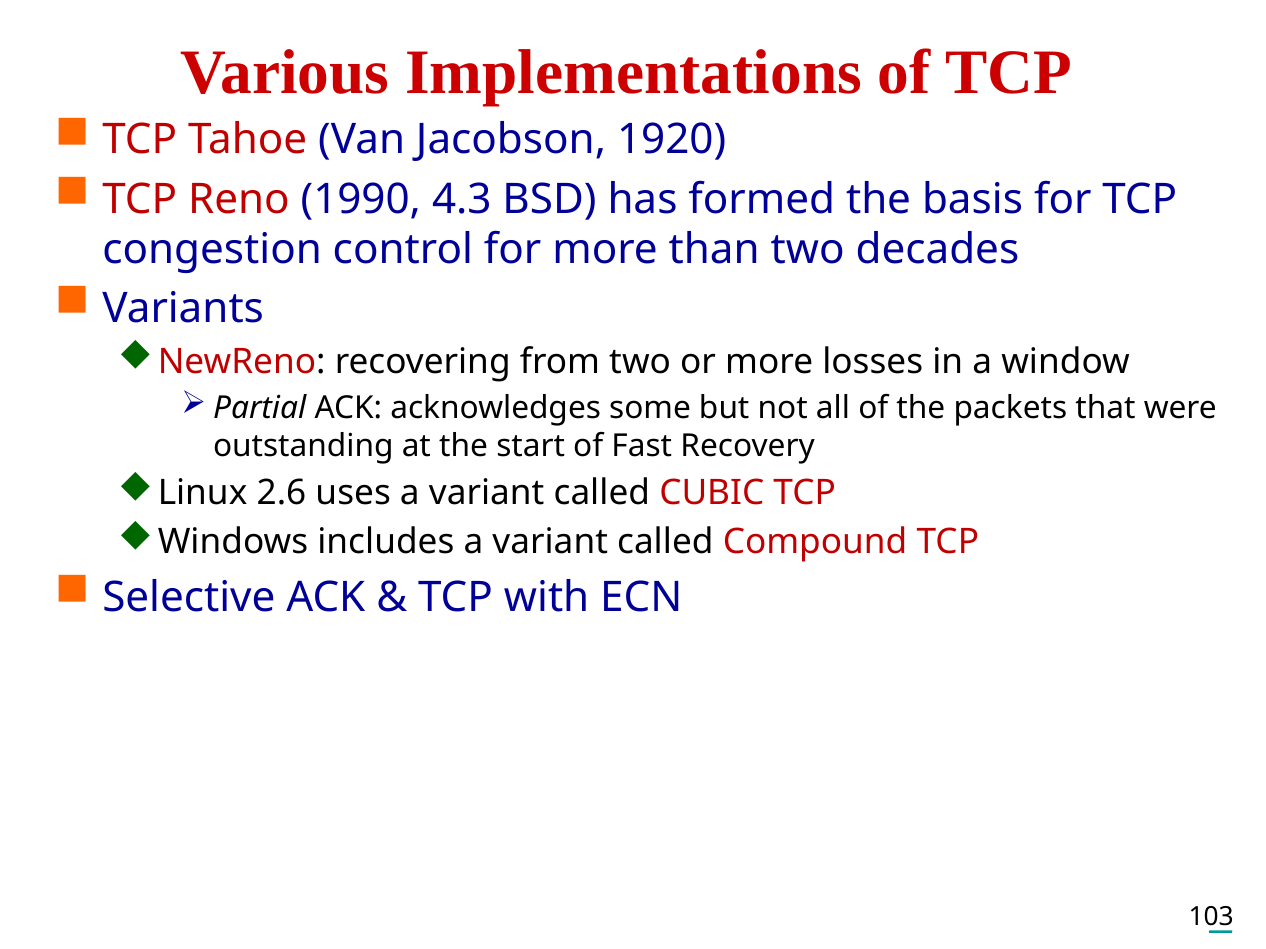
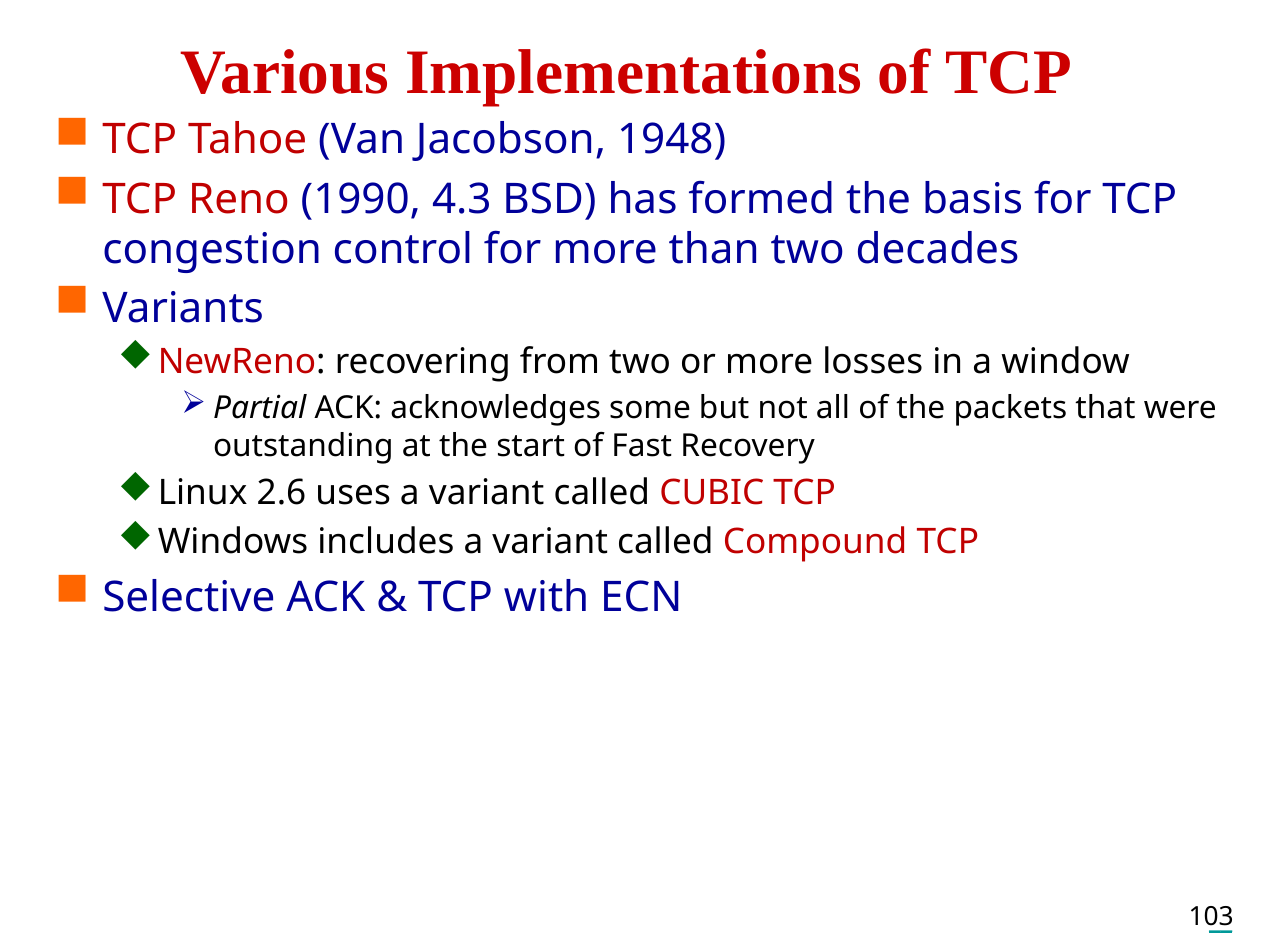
1920: 1920 -> 1948 (672, 140)
